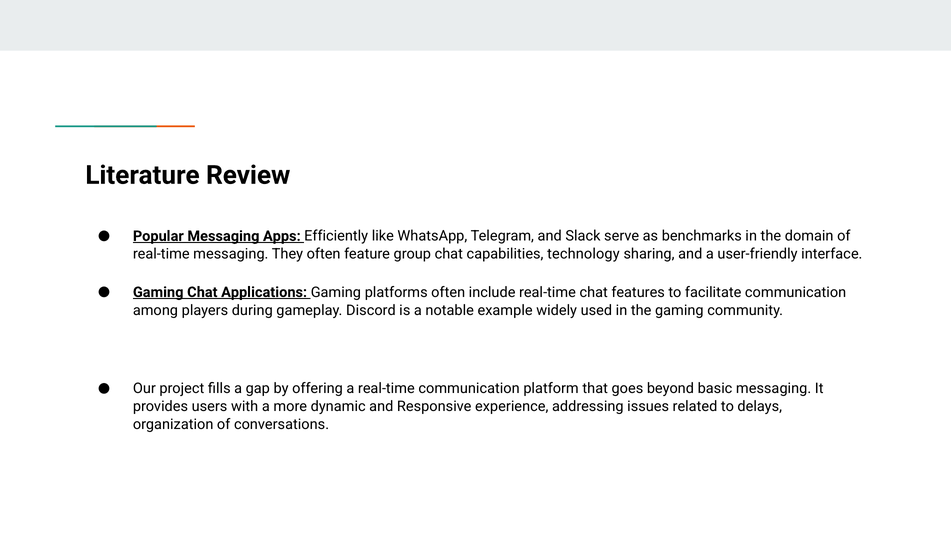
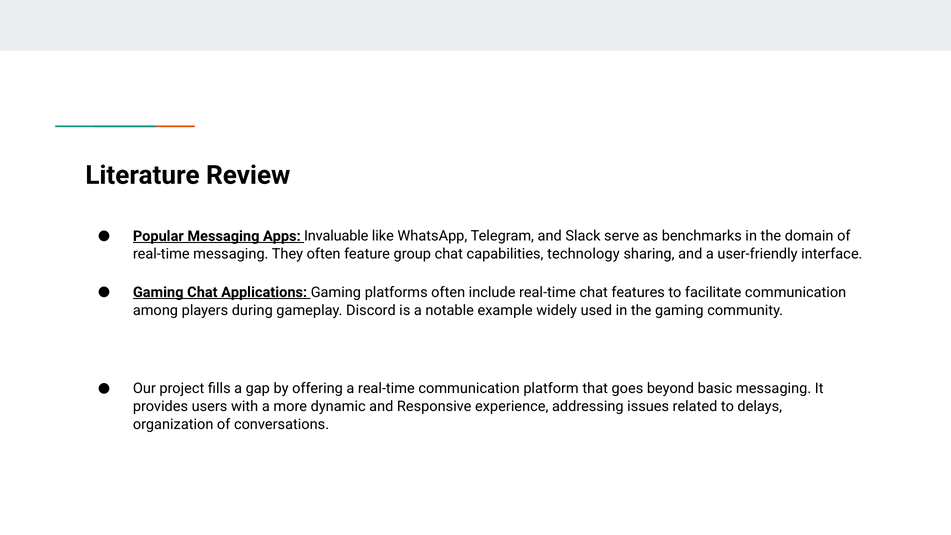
Efficiently: Efficiently -> Invaluable (336, 236)
